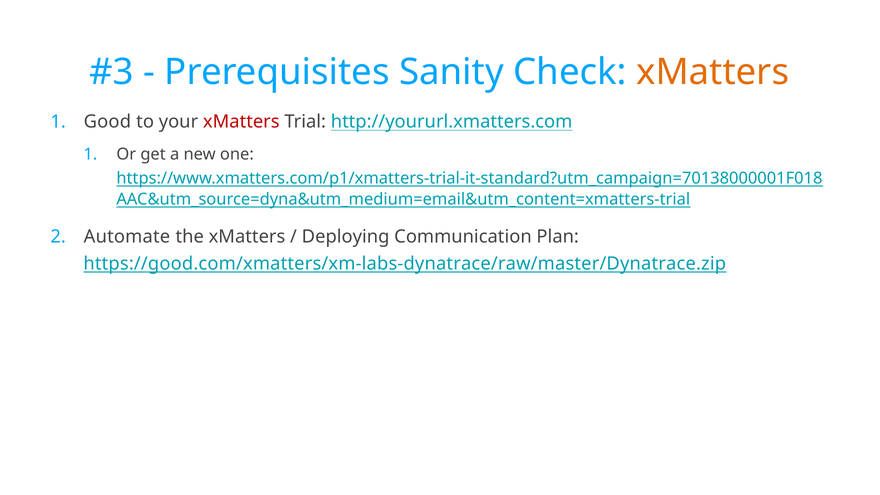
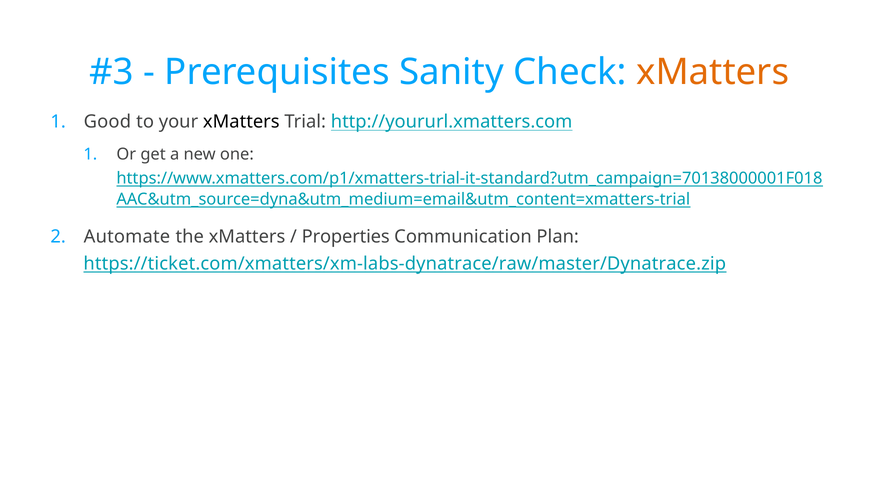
xMatters colour: red -> black (241, 122)
Deploying: Deploying -> Properties (346, 237)
https://good.com/xmatters/xm-labs-dynatrace/raw/master/Dynatrace.zip: https://good.com/xmatters/xm-labs-dynatrace/raw/master/Dynatrace.zip -> https://ticket.com/xmatters/xm-labs-dynatrace/raw/master/Dynatrace.zip (405, 264)
